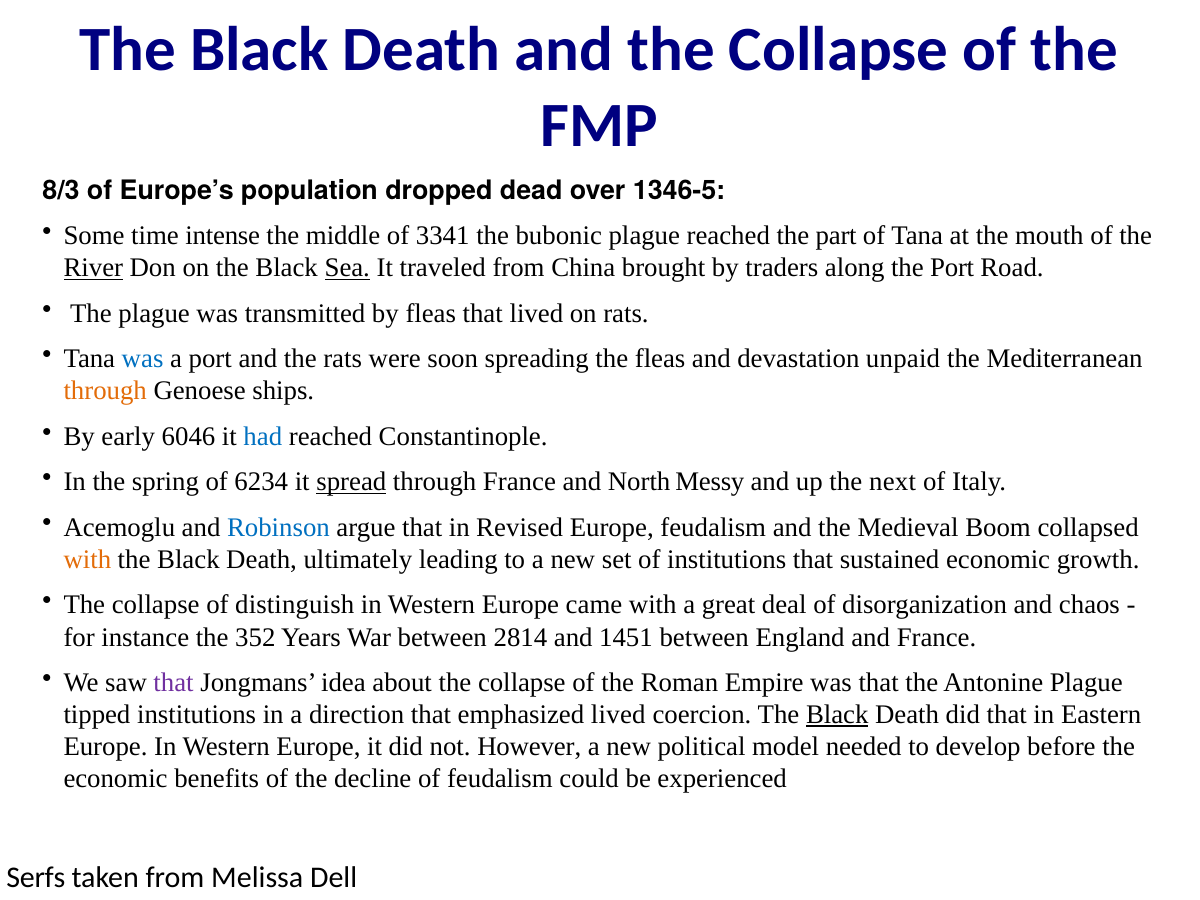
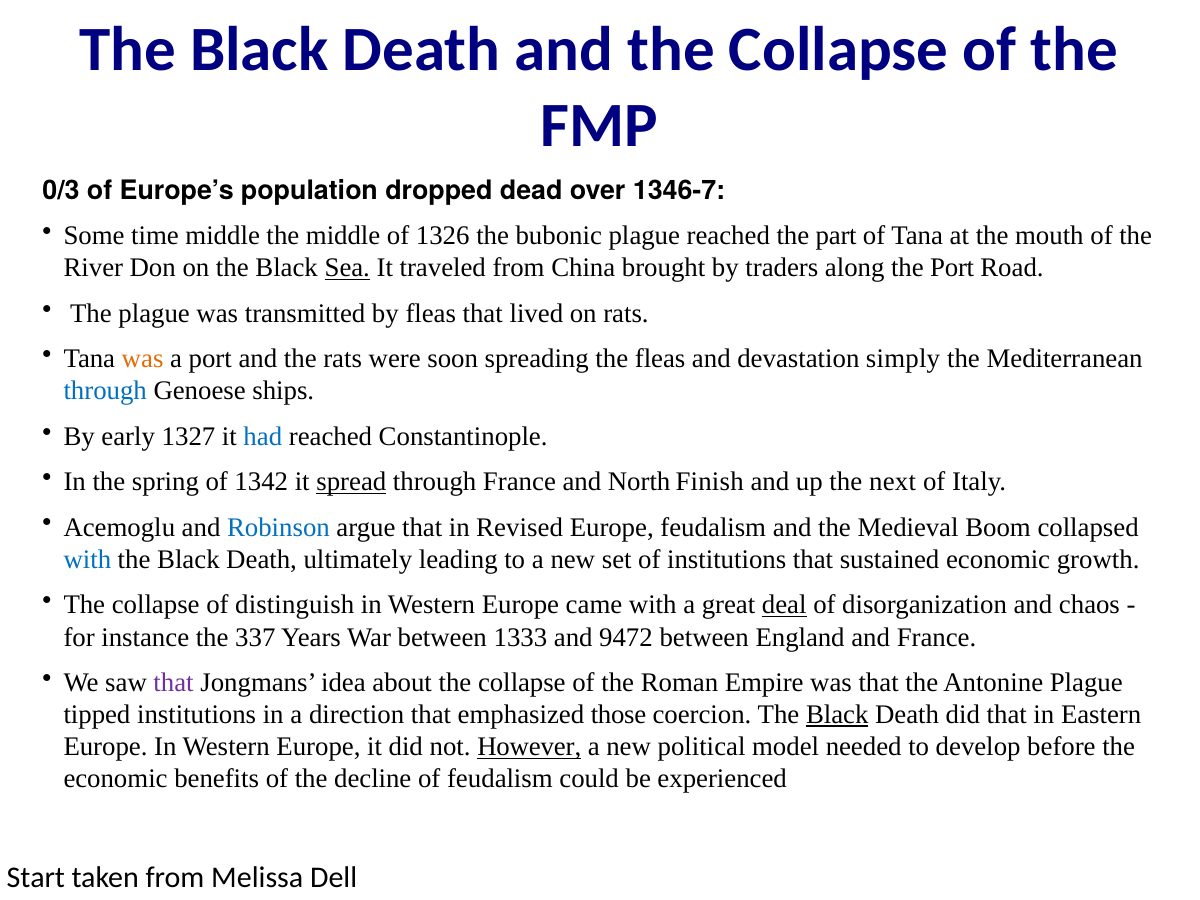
8/3: 8/3 -> 0/3 (61, 191)
1346-5: 1346-5 -> 1346-7 (679, 191)
time intense: intense -> middle (223, 236)
3341: 3341 -> 1326 (443, 236)
River underline: present -> none (93, 268)
was colour: blue -> orange (143, 359)
unpaid: unpaid -> simply (903, 359)
through colour: orange -> blue (105, 391)
6046: 6046 -> 1327 (189, 437)
6234: 6234 -> 1342 (261, 482)
Messy: Messy -> Finish (710, 482)
with colour: orange -> blue (87, 560)
deal underline: none -> present (784, 605)
352: 352 -> 337 (255, 637)
2814: 2814 -> 1333 (520, 637)
1451: 1451 -> 9472 (626, 637)
emphasized lived: lived -> those (619, 715)
However underline: none -> present (529, 747)
Serfs: Serfs -> Start (36, 877)
